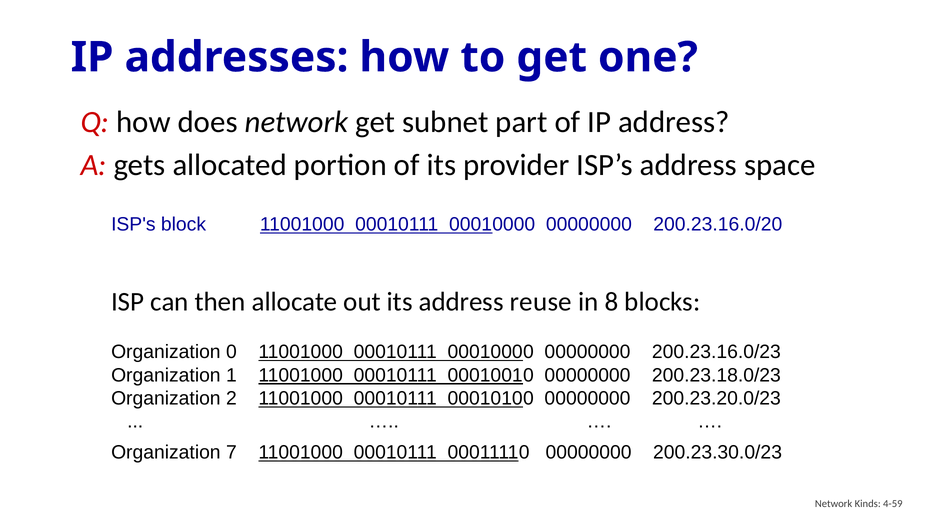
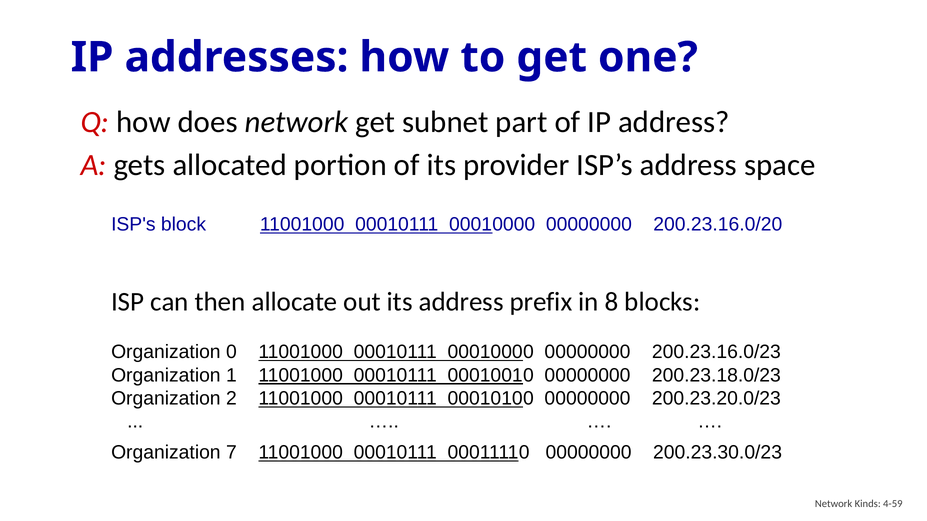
reuse: reuse -> prefix (541, 302)
